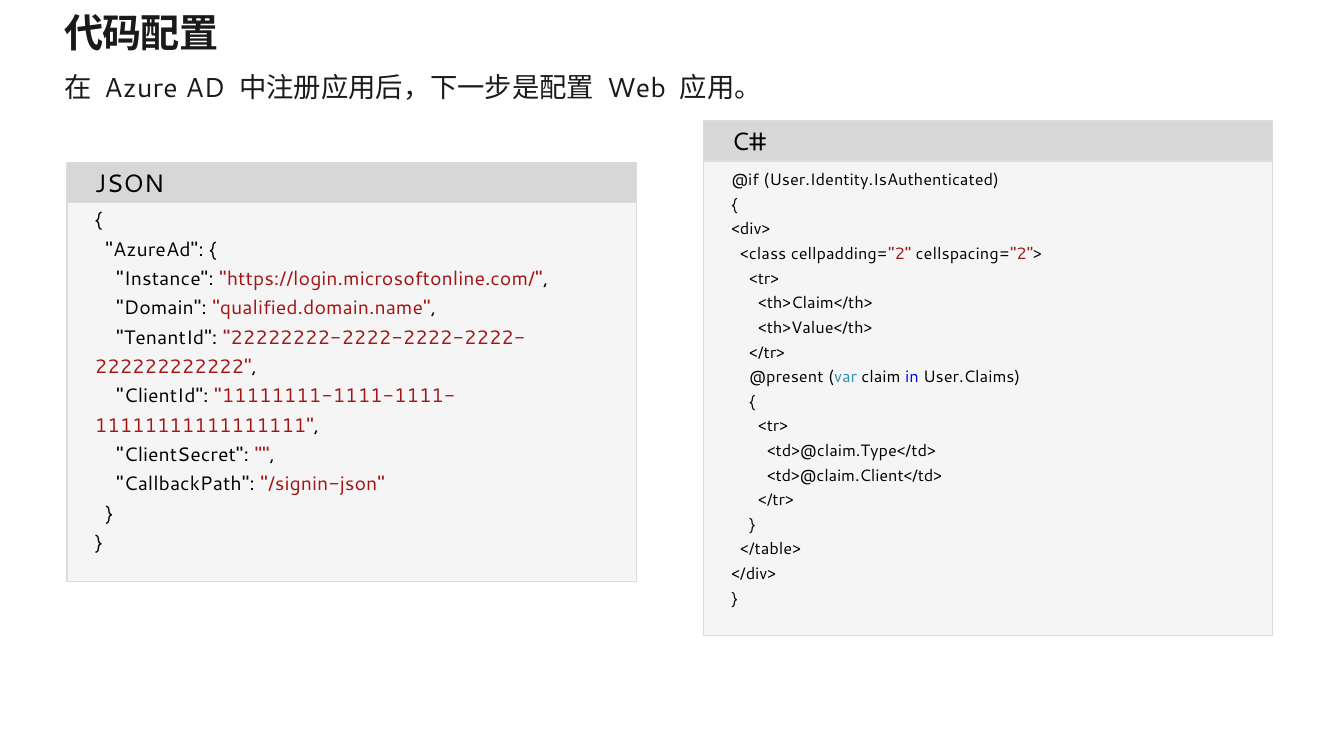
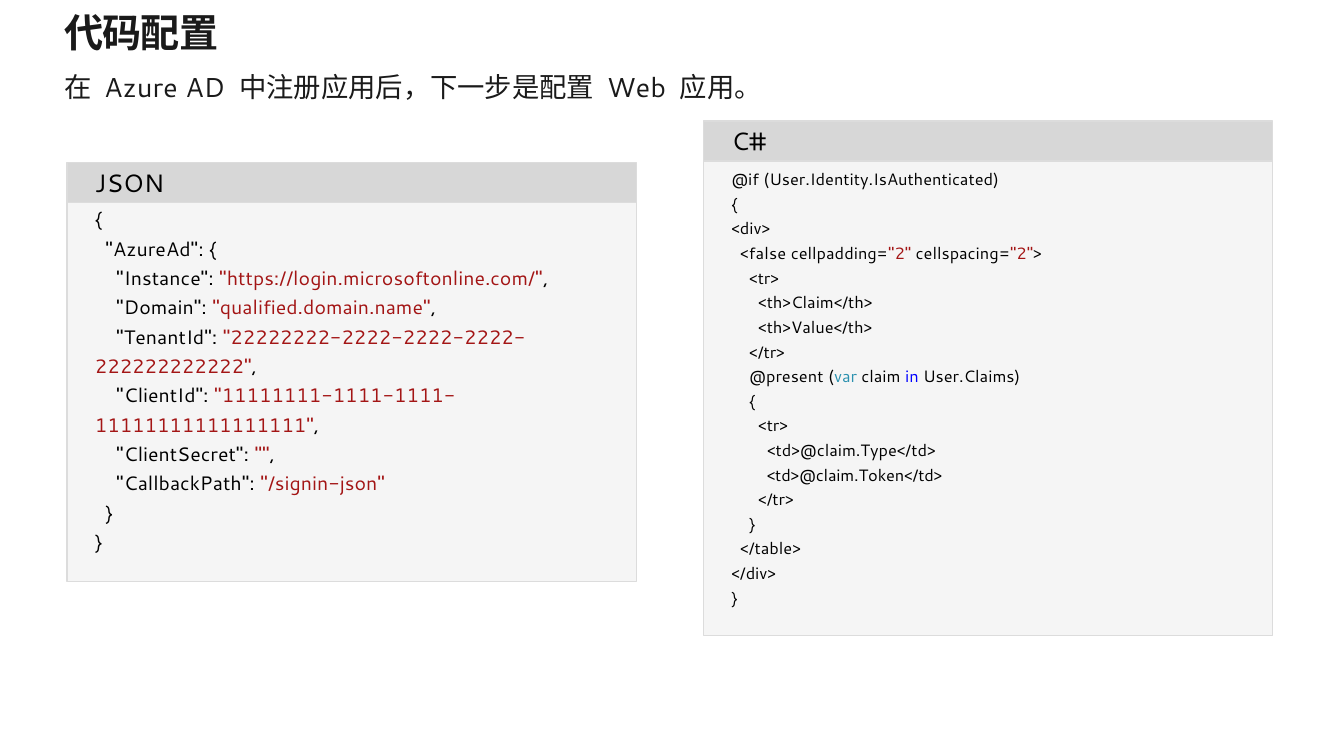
<class: <class -> <false (763, 254)
<td>@claim.Client</td>: <td>@claim.Client</td> -> <td>@claim.Token</td> (855, 476)
